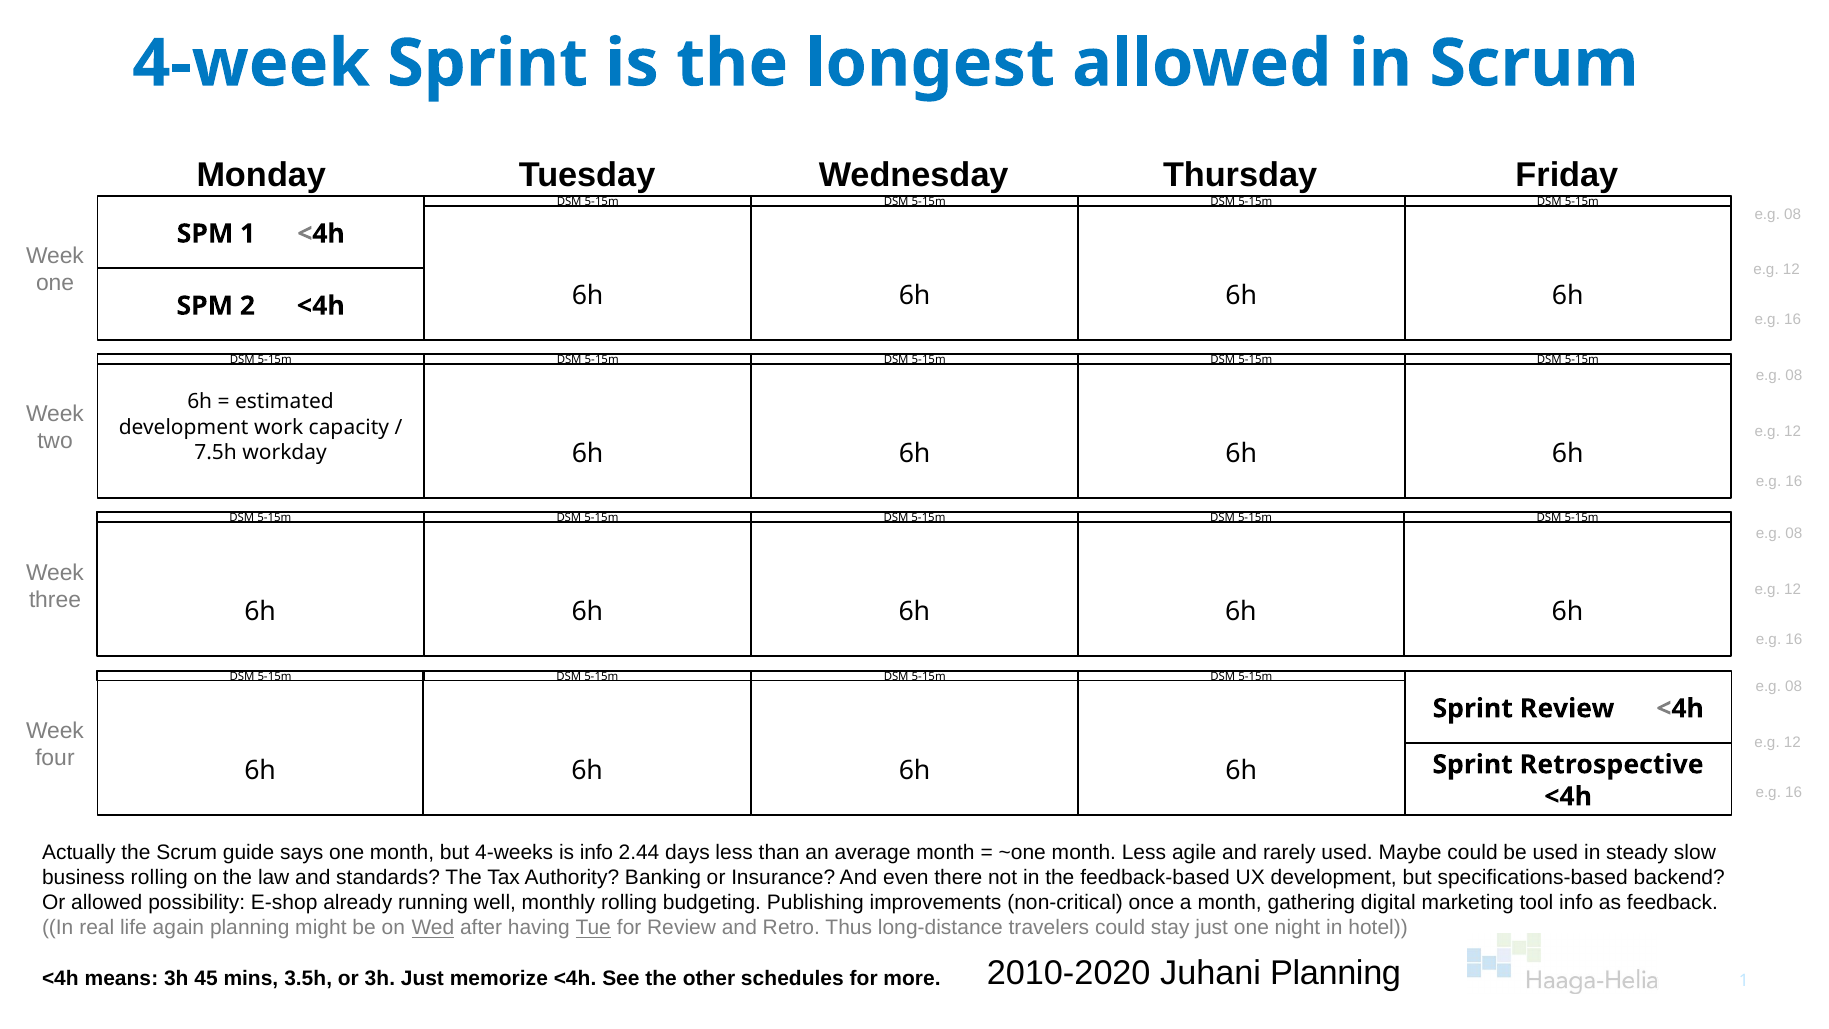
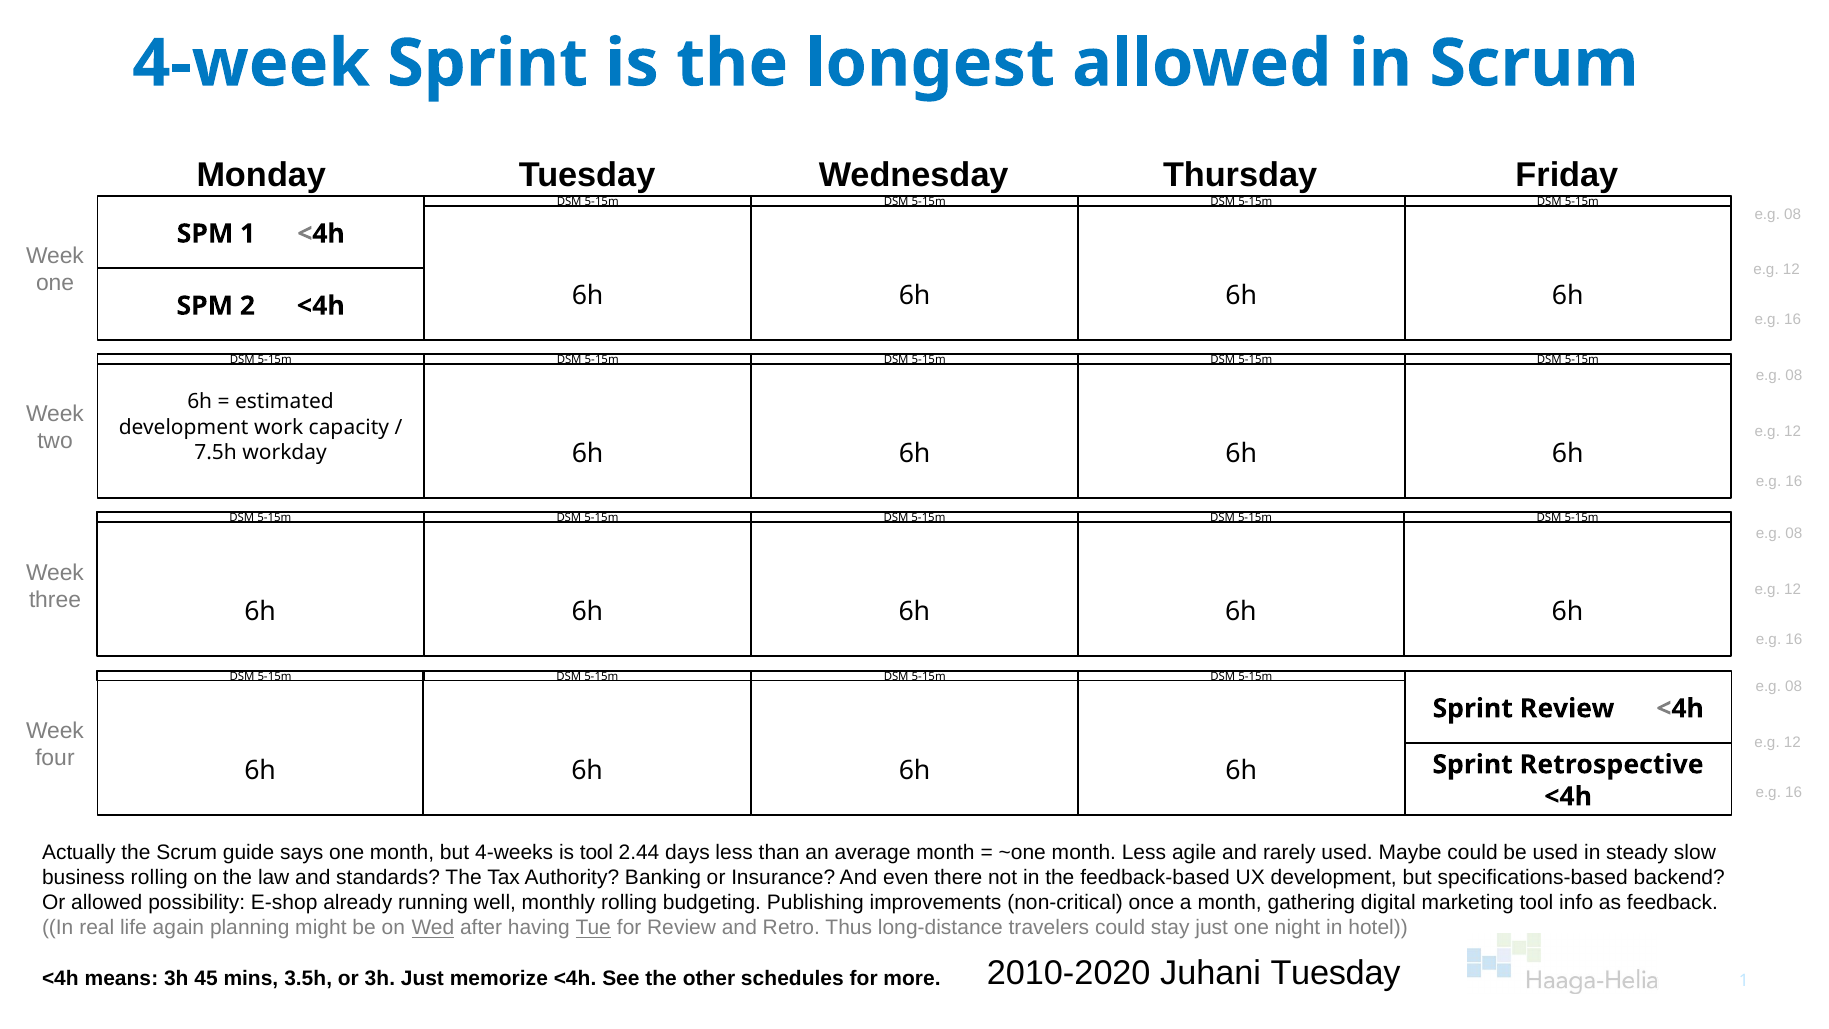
is info: info -> tool (596, 852)
Juhani Planning: Planning -> Tuesday (1336, 973)
